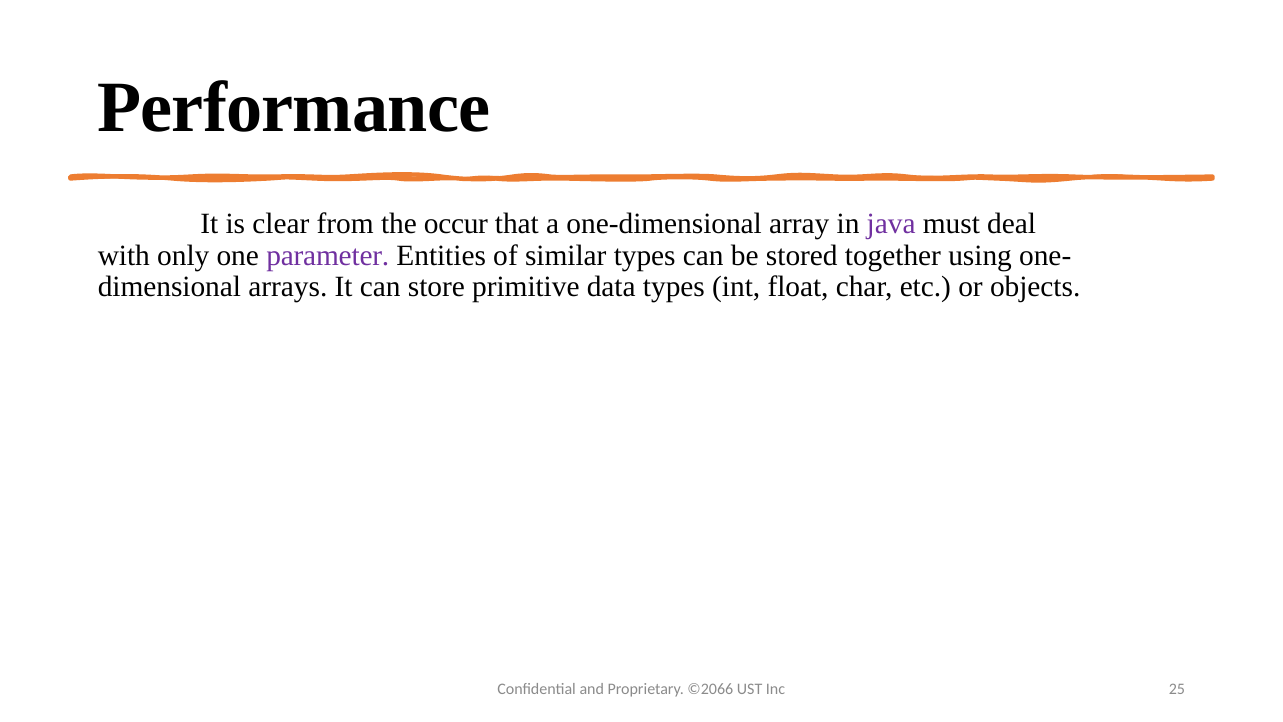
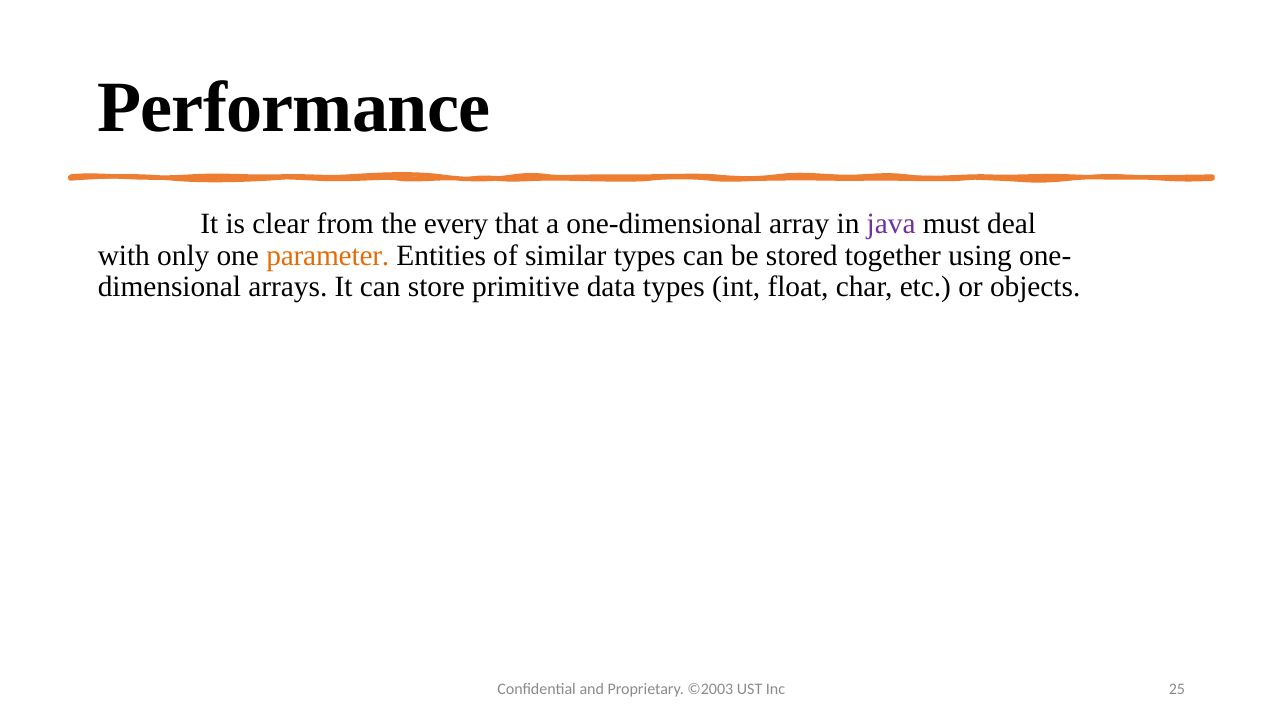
occur: occur -> every (456, 224)
parameter colour: purple -> orange (328, 255)
©2066: ©2066 -> ©2003 (710, 689)
